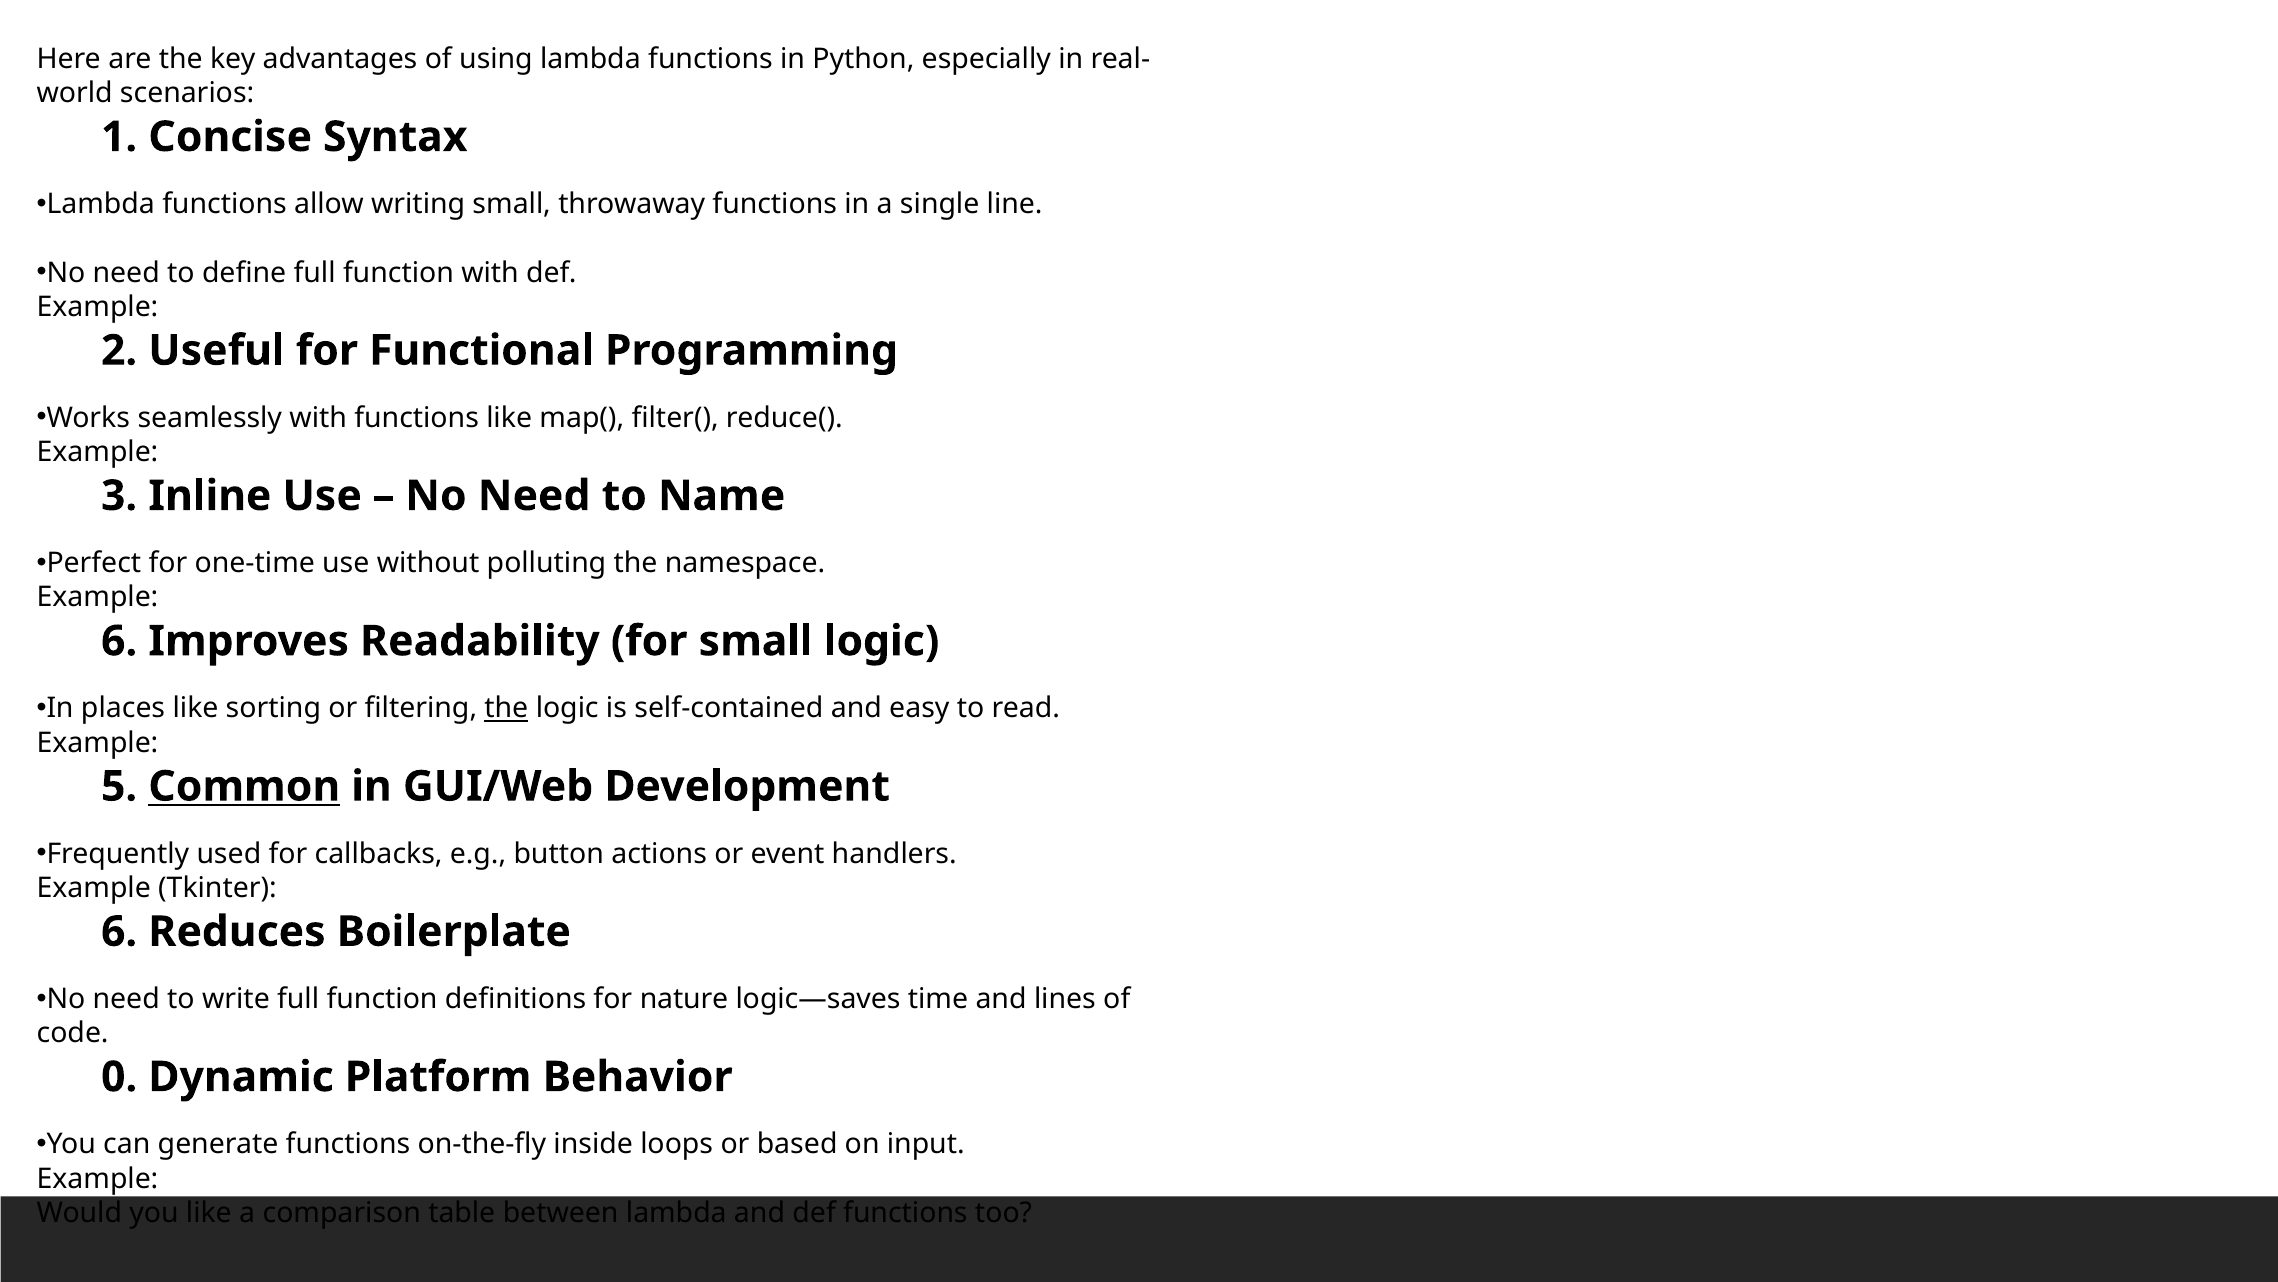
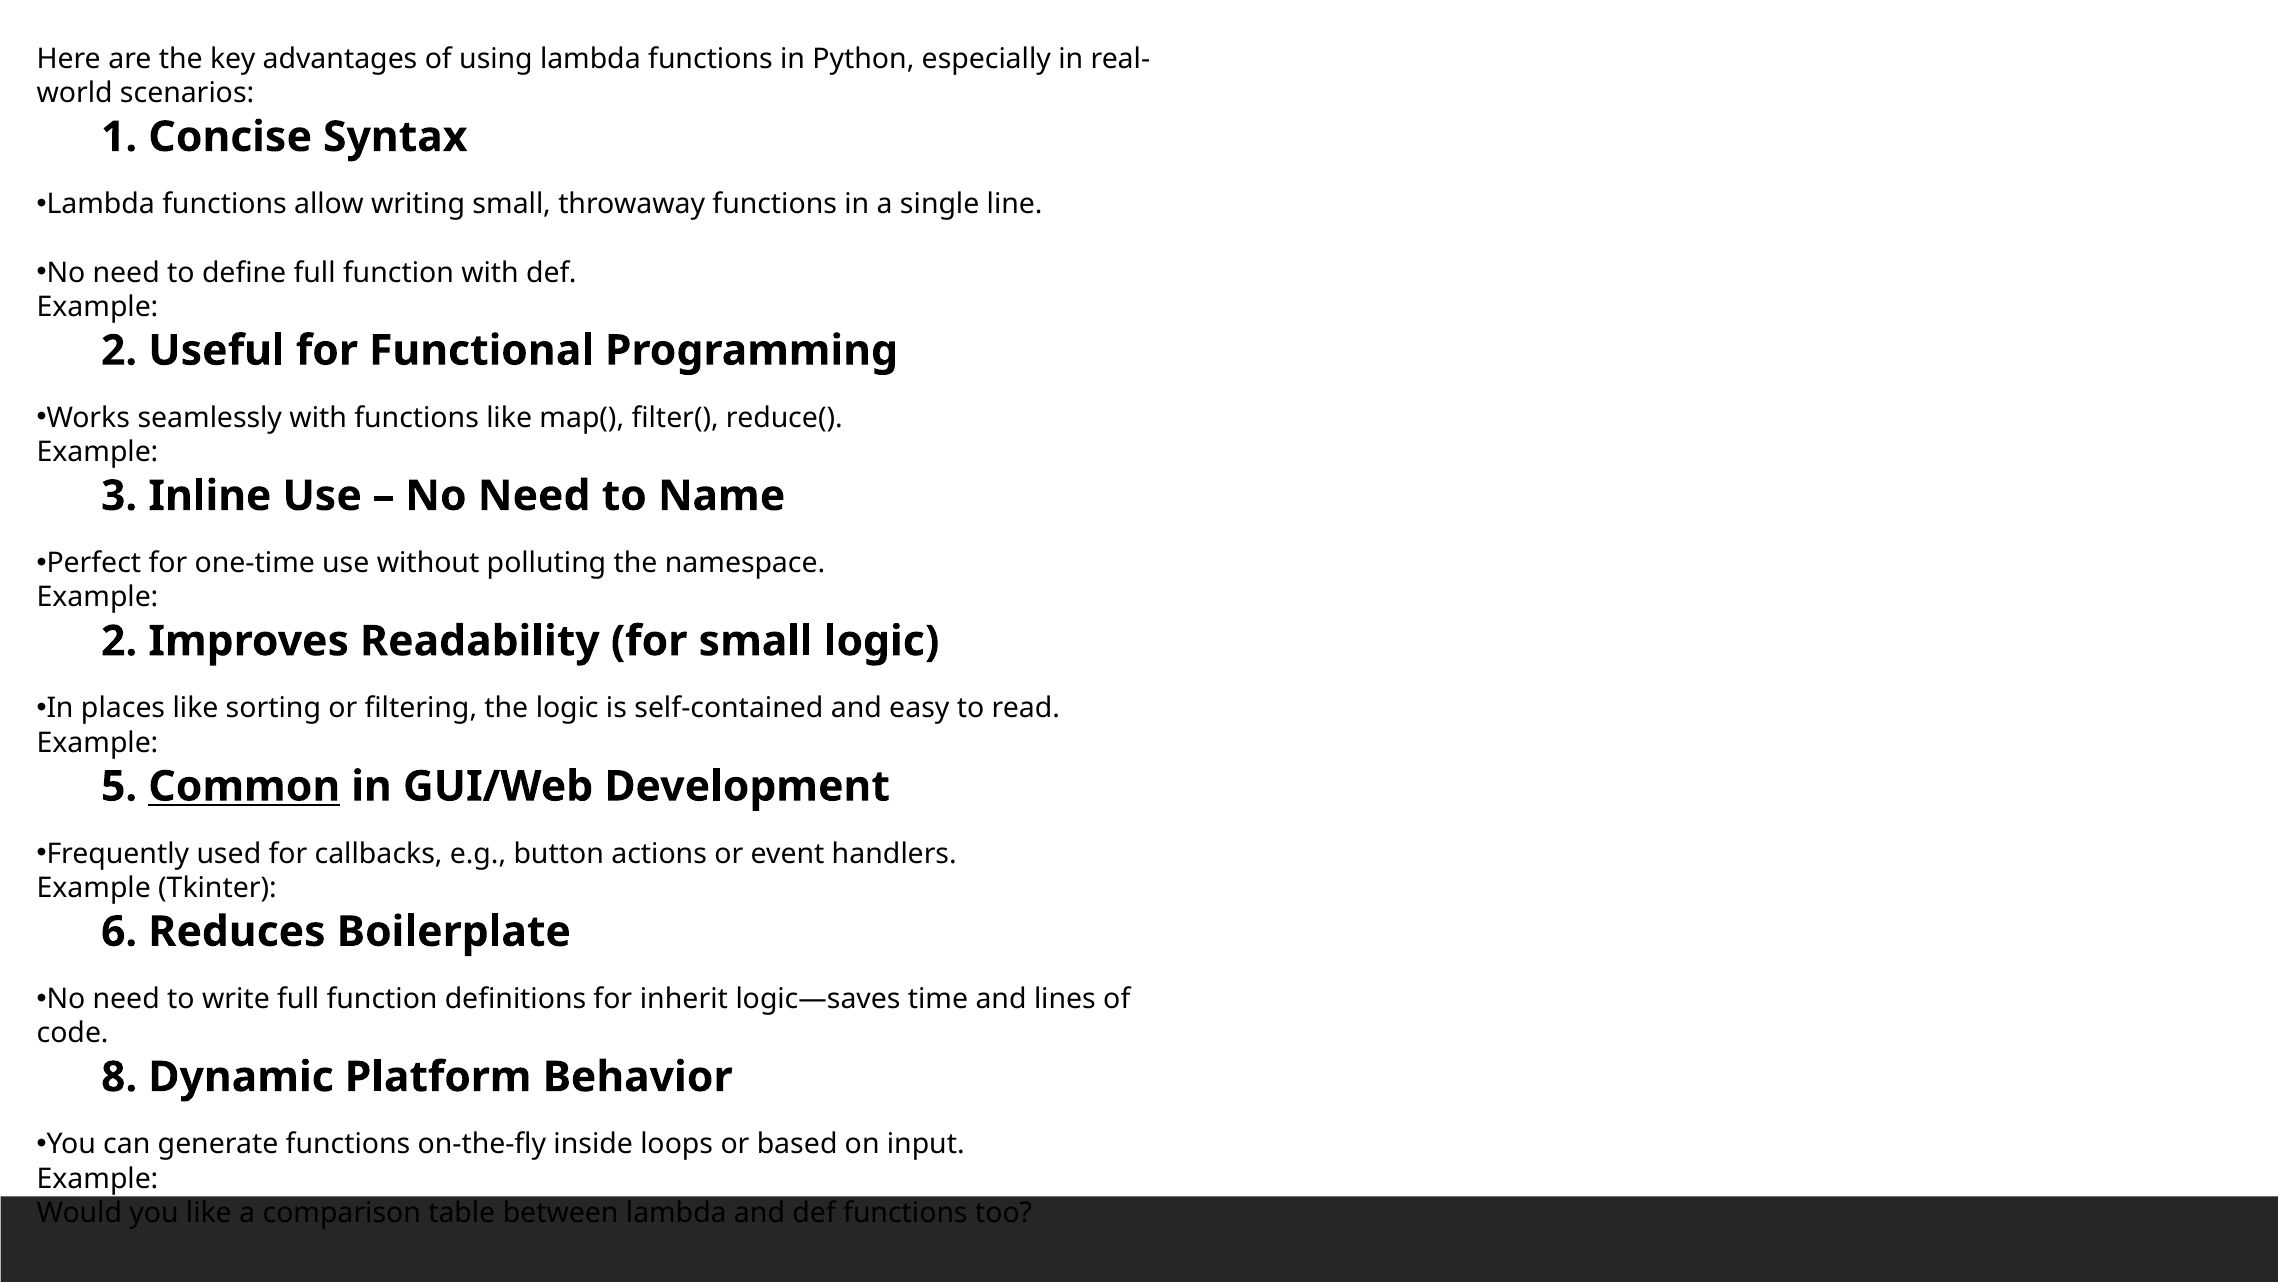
6: 6 -> 2 (119, 641)
the underline: present -> none (506, 708)
nature: nature -> inherit (684, 999)
0: 0 -> 8 (119, 1077)
